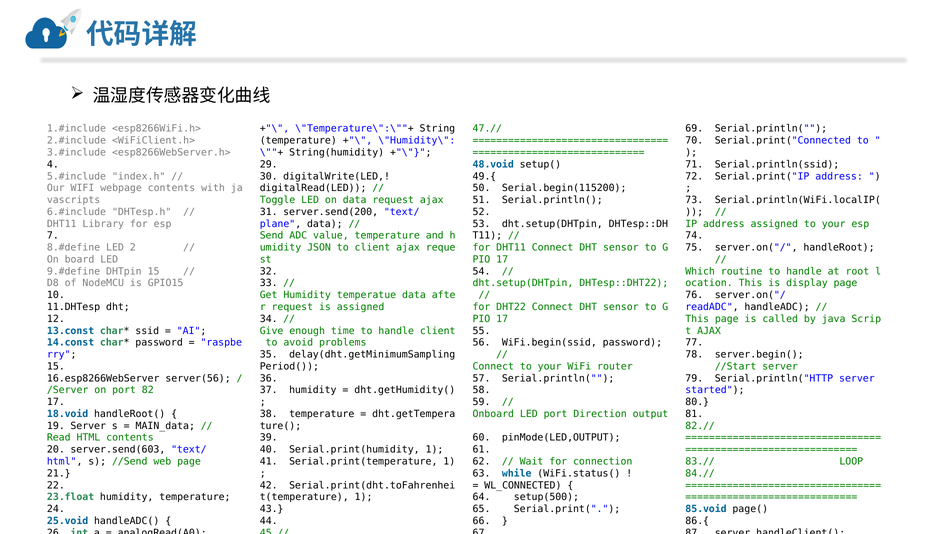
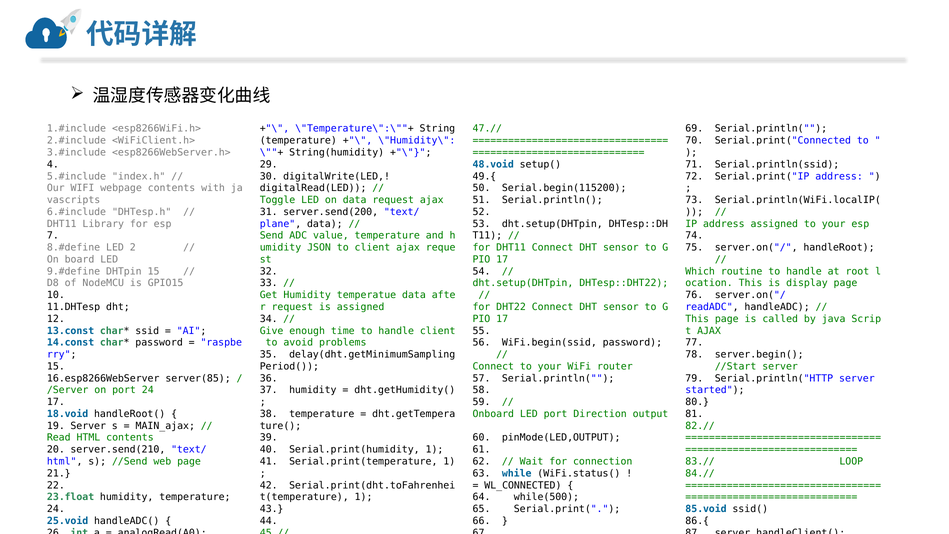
server(56: server(56 -> server(85 (198, 378)
port 82: 82 -> 24 (148, 390)
MAIN_data: MAIN_data -> MAIN_ajax (165, 426)
server.send(603: server.send(603 -> server.send(210 (118, 449)
setup(500: setup(500 -> while(500 (546, 497)
page(: page( -> ssid( (750, 509)
